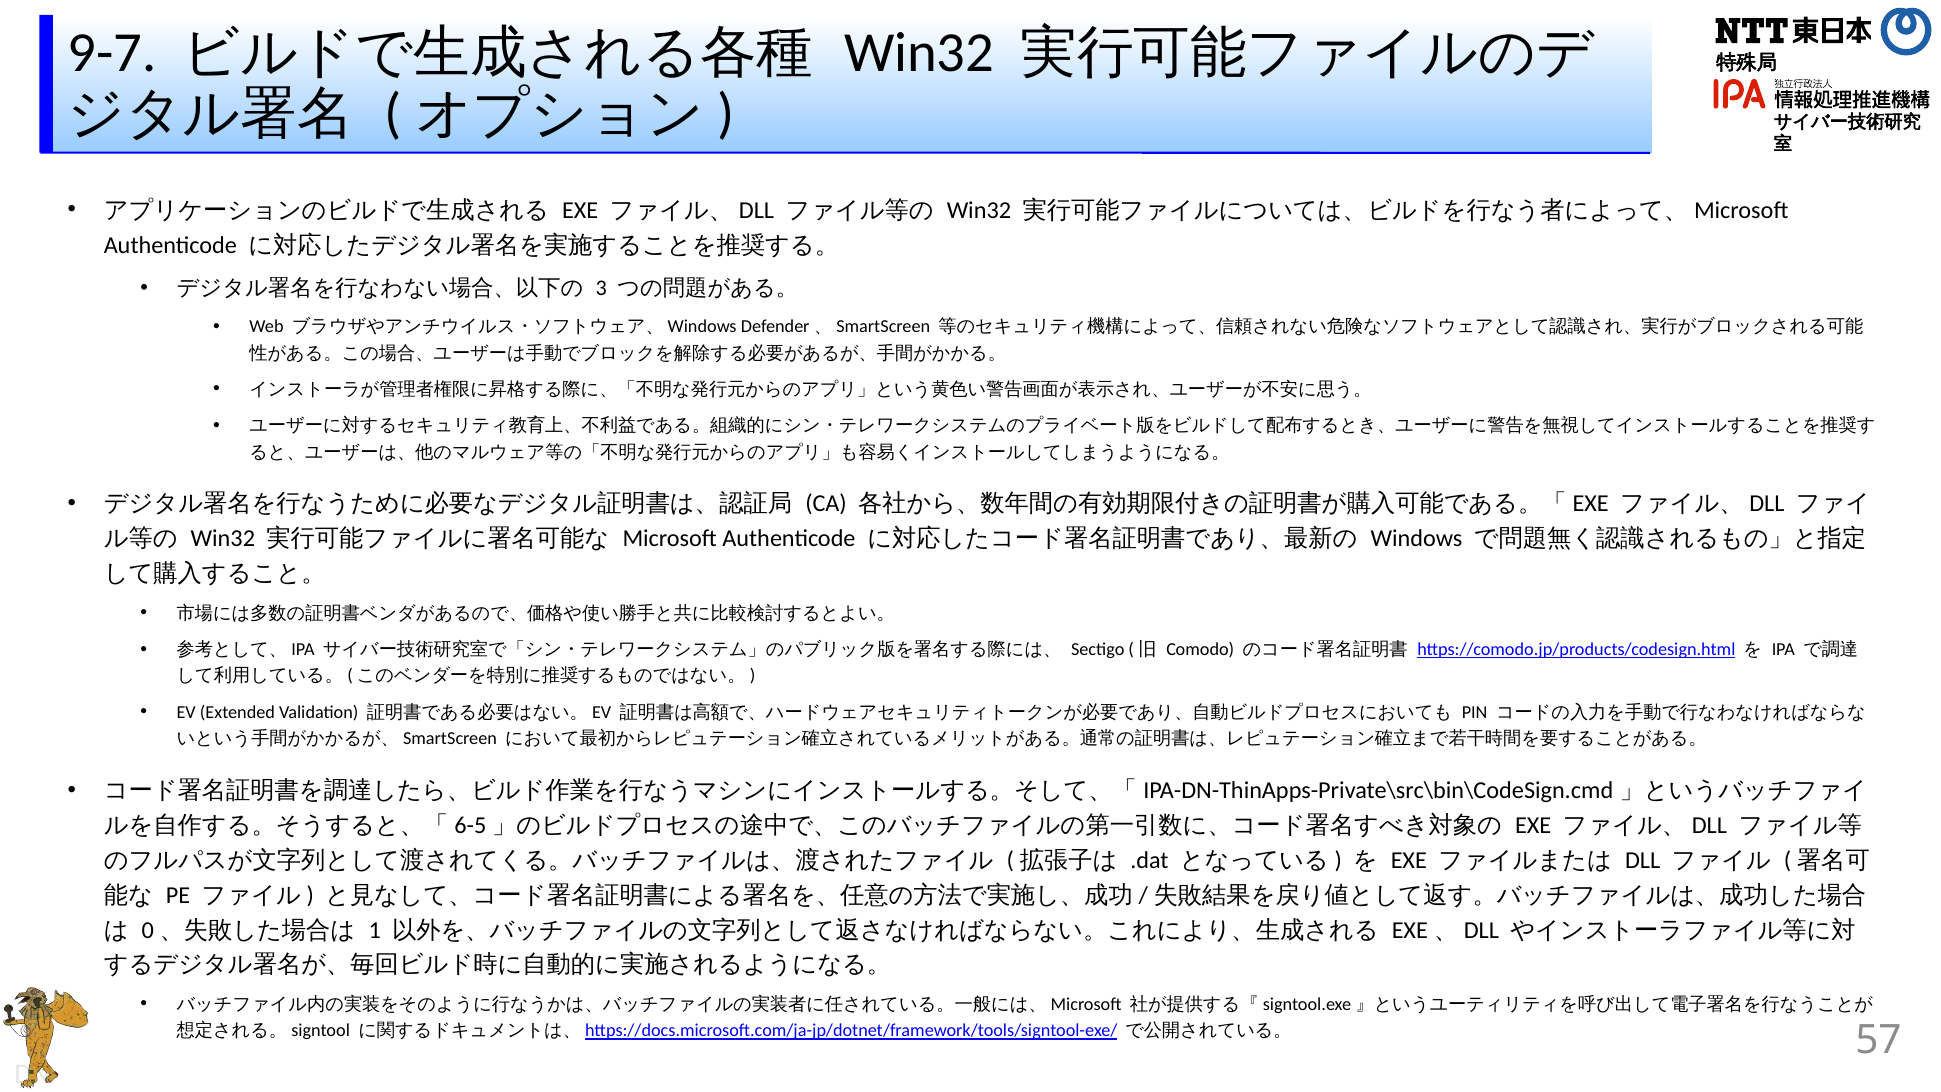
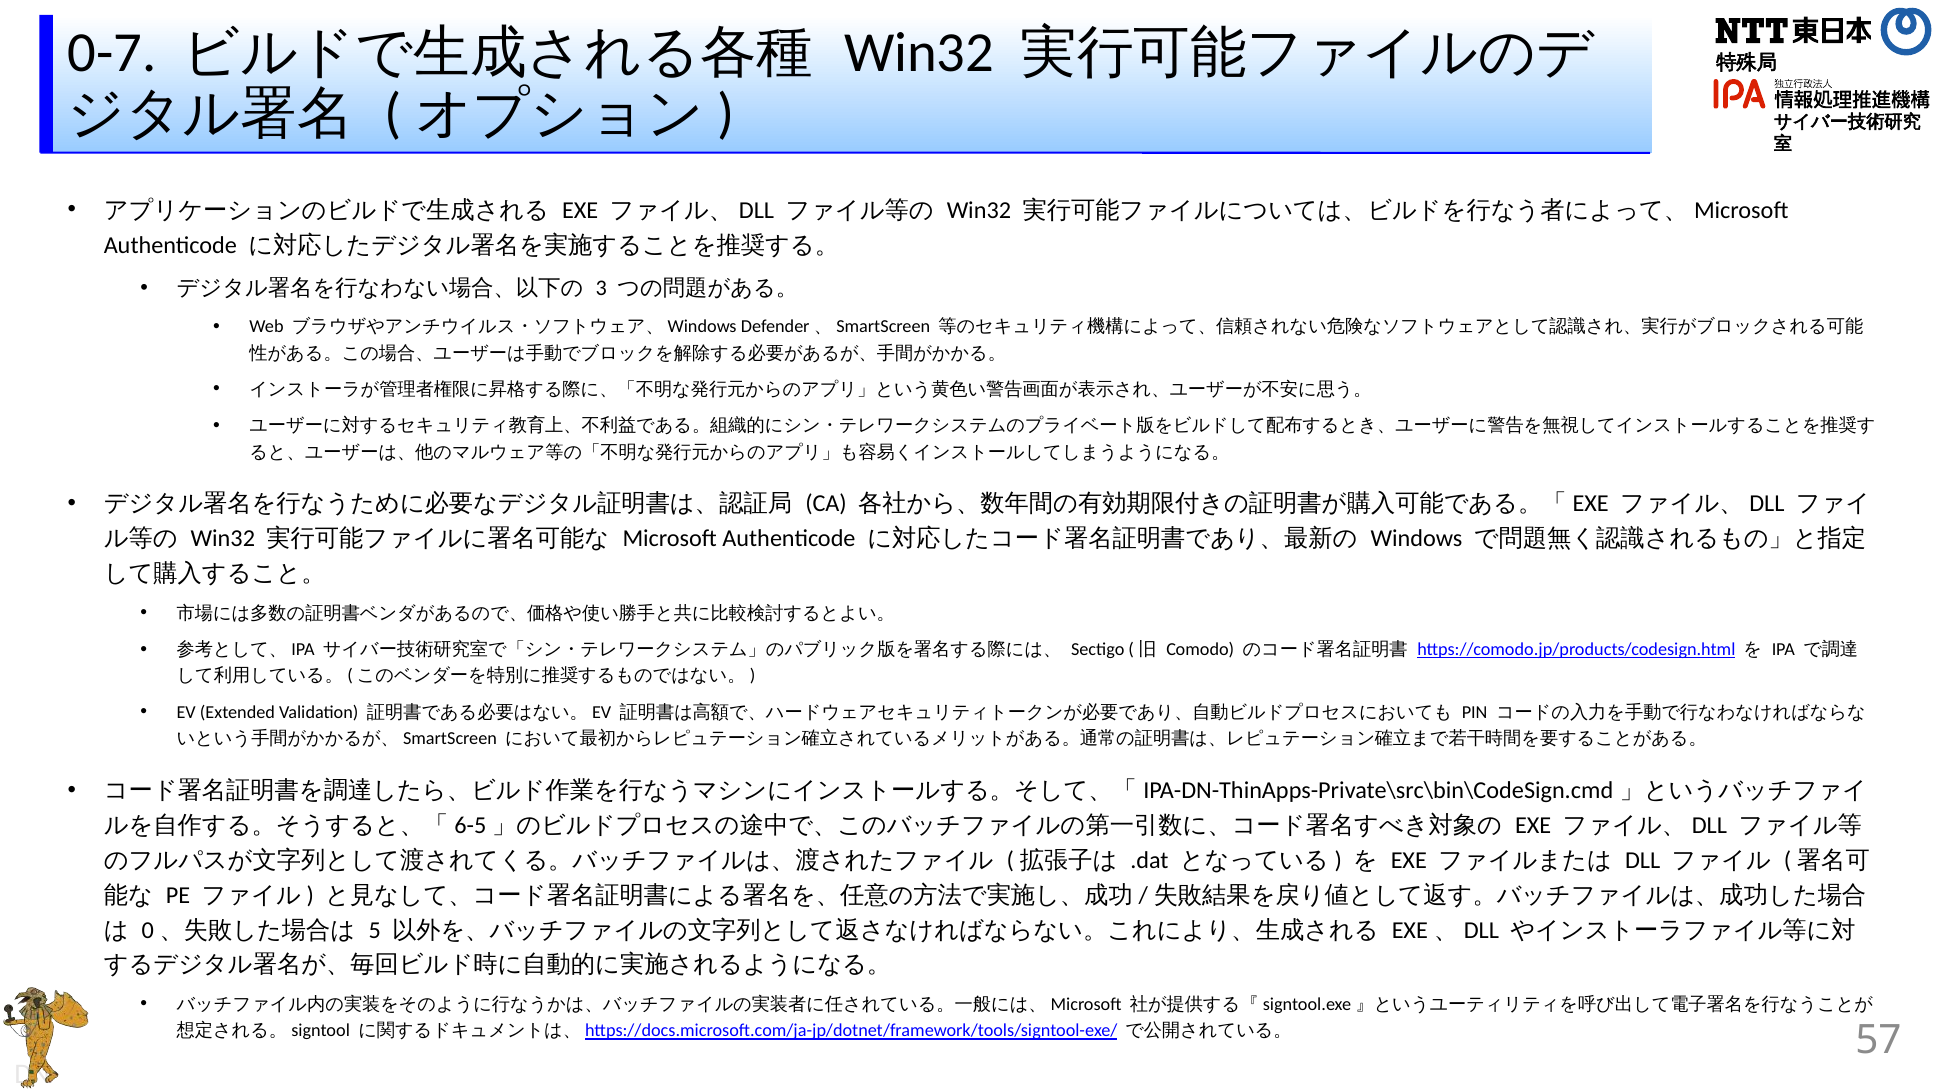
9-7: 9-7 -> 0-7 (112, 53)
1: 1 -> 5 (375, 930)
